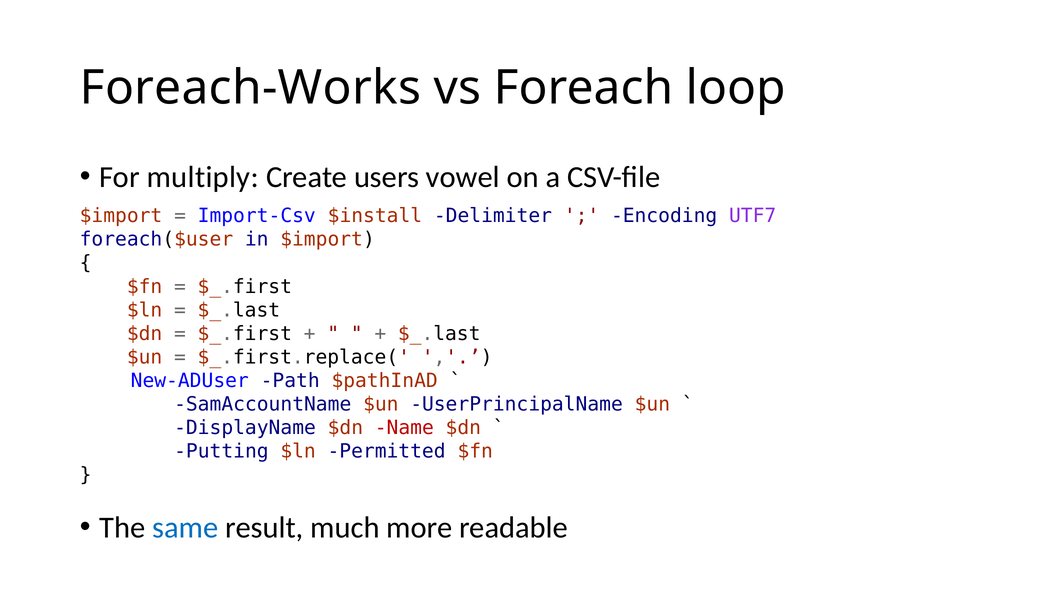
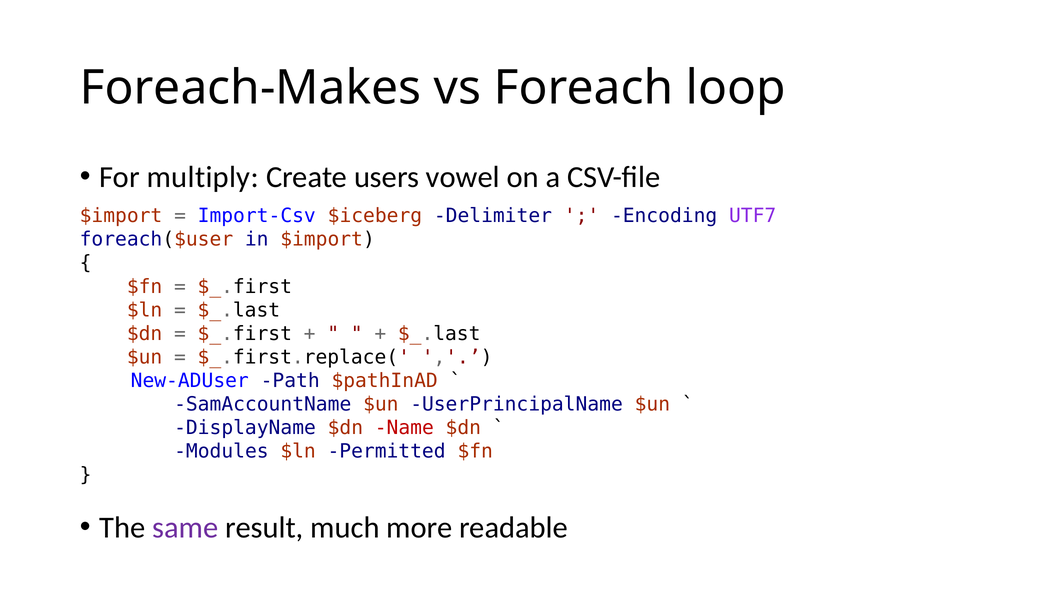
Foreach-Works: Foreach-Works -> Foreach-Makes (251, 88)
$install: $install -> $iceberg (375, 216)
Putting: Putting -> Modules (221, 451)
same colour: blue -> purple (185, 527)
